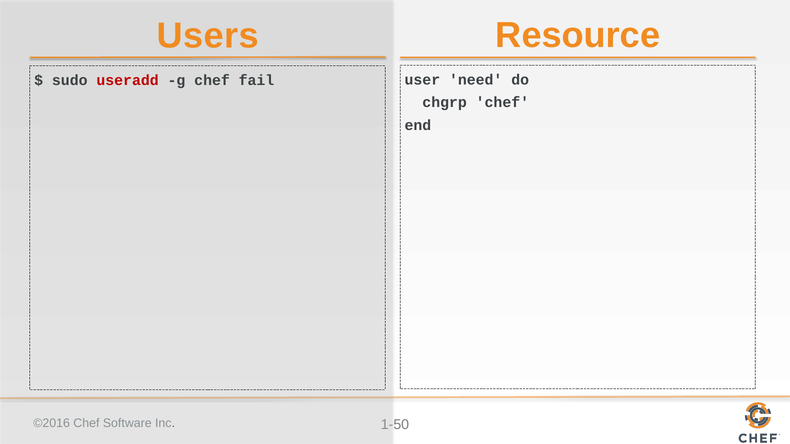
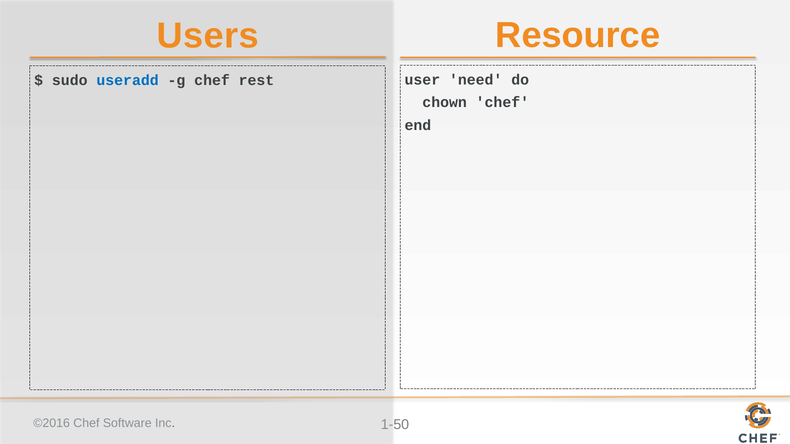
useradd colour: red -> blue (128, 80)
fail: fail -> rest (256, 80)
chgrp: chgrp -> chown (445, 103)
